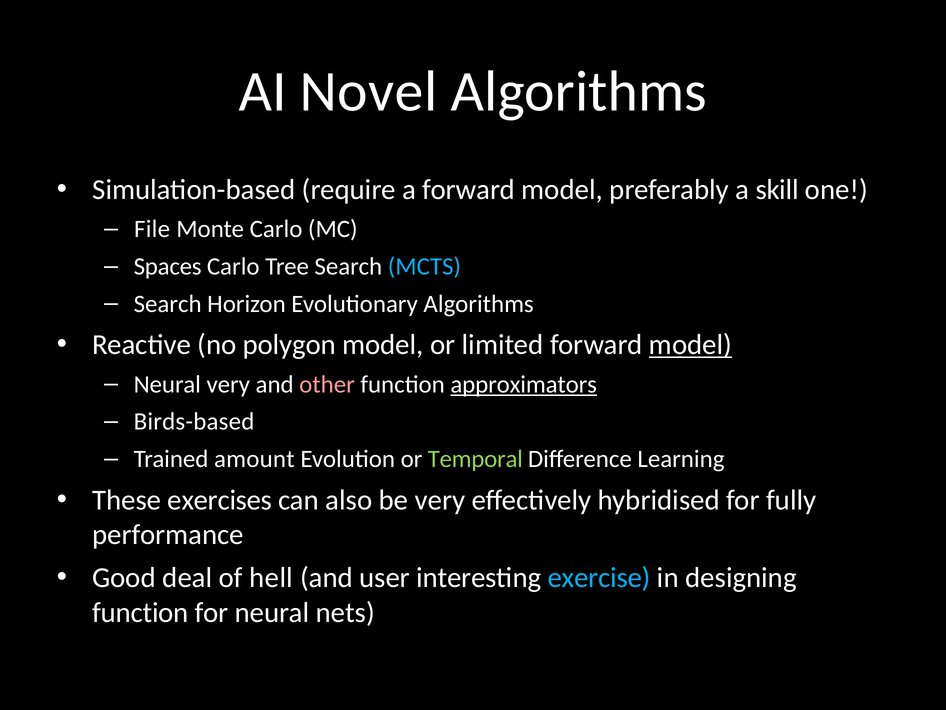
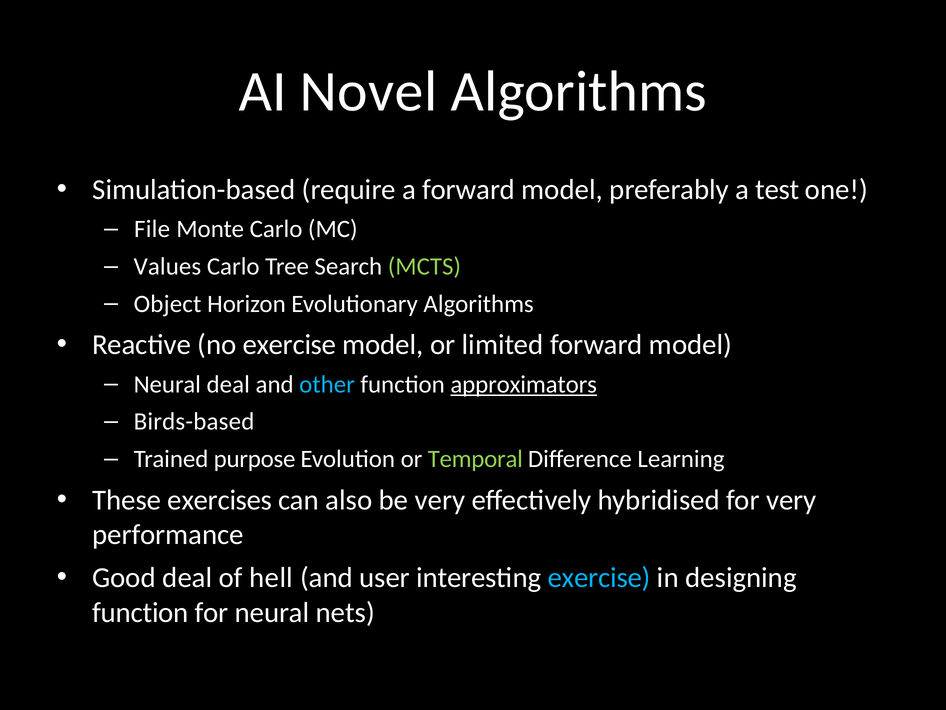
skill: skill -> test (777, 190)
Spaces: Spaces -> Values (167, 266)
MCTS colour: light blue -> light green (424, 266)
Search: Search -> Object (168, 304)
no polygon: polygon -> exercise (289, 345)
model underline: present -> none (691, 345)
Neural very: very -> deal (228, 384)
other colour: pink -> light blue (327, 384)
amount: amount -> purpose (255, 459)
for fully: fully -> very (791, 500)
